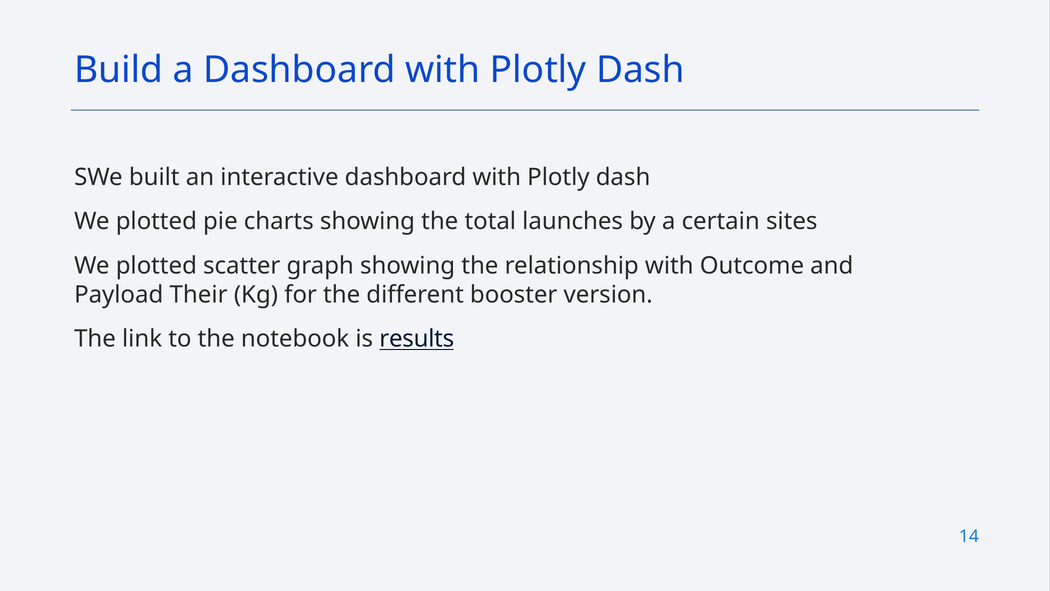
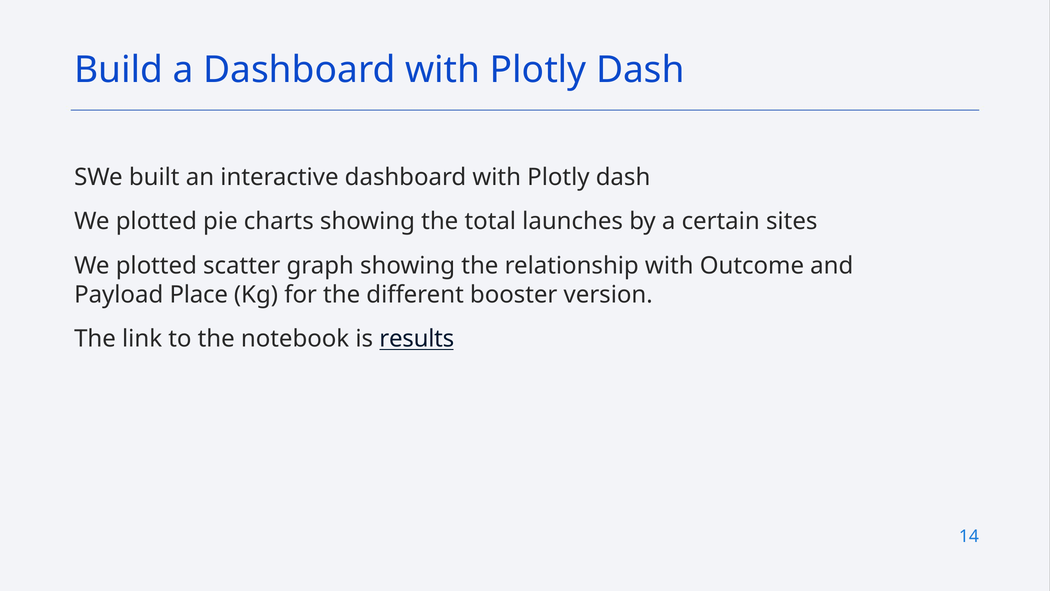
Their: Their -> Place (199, 294)
